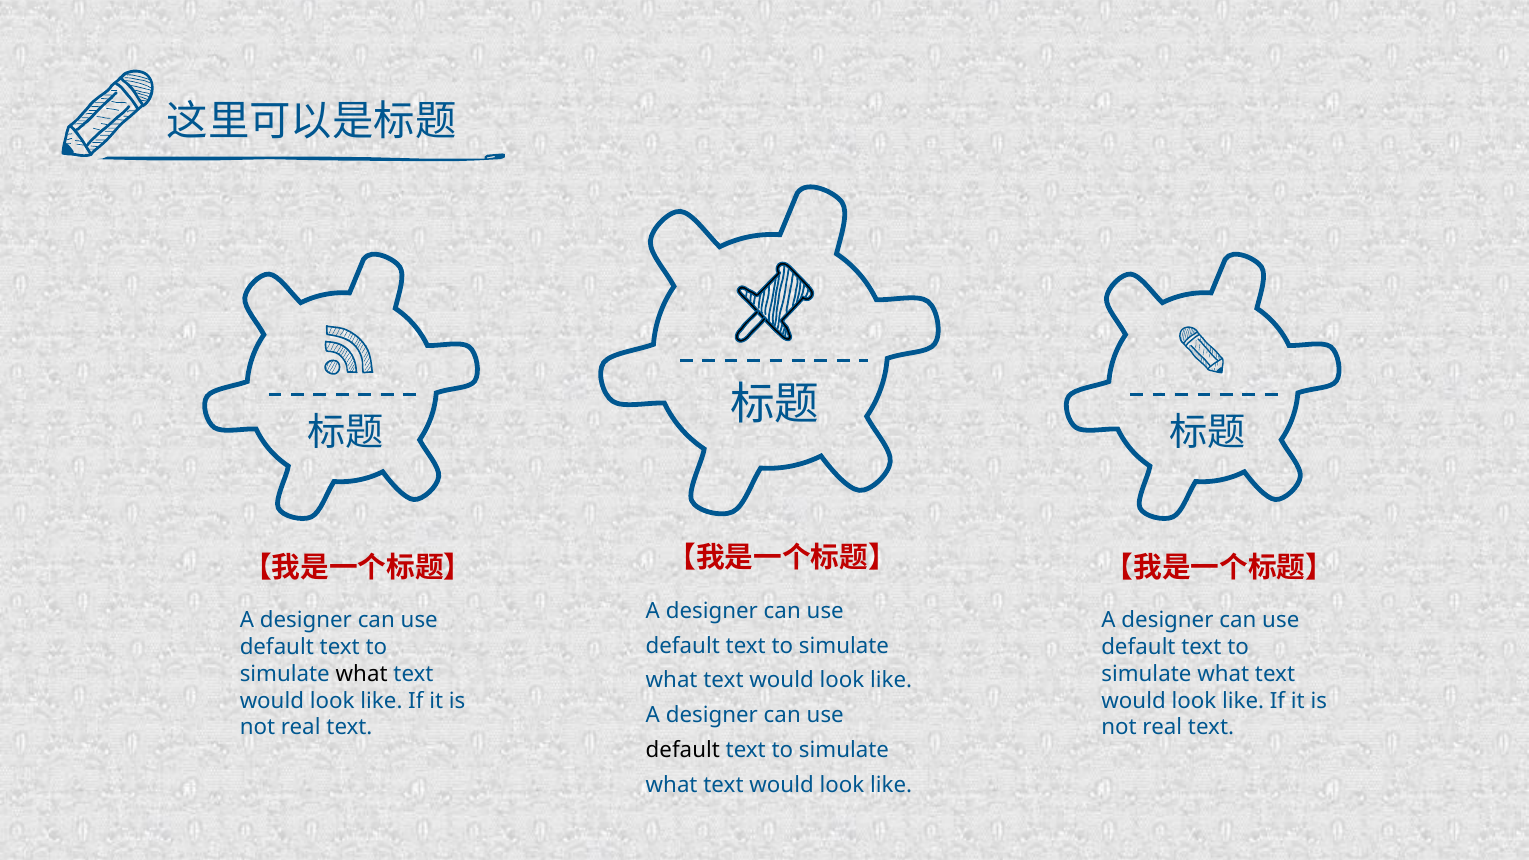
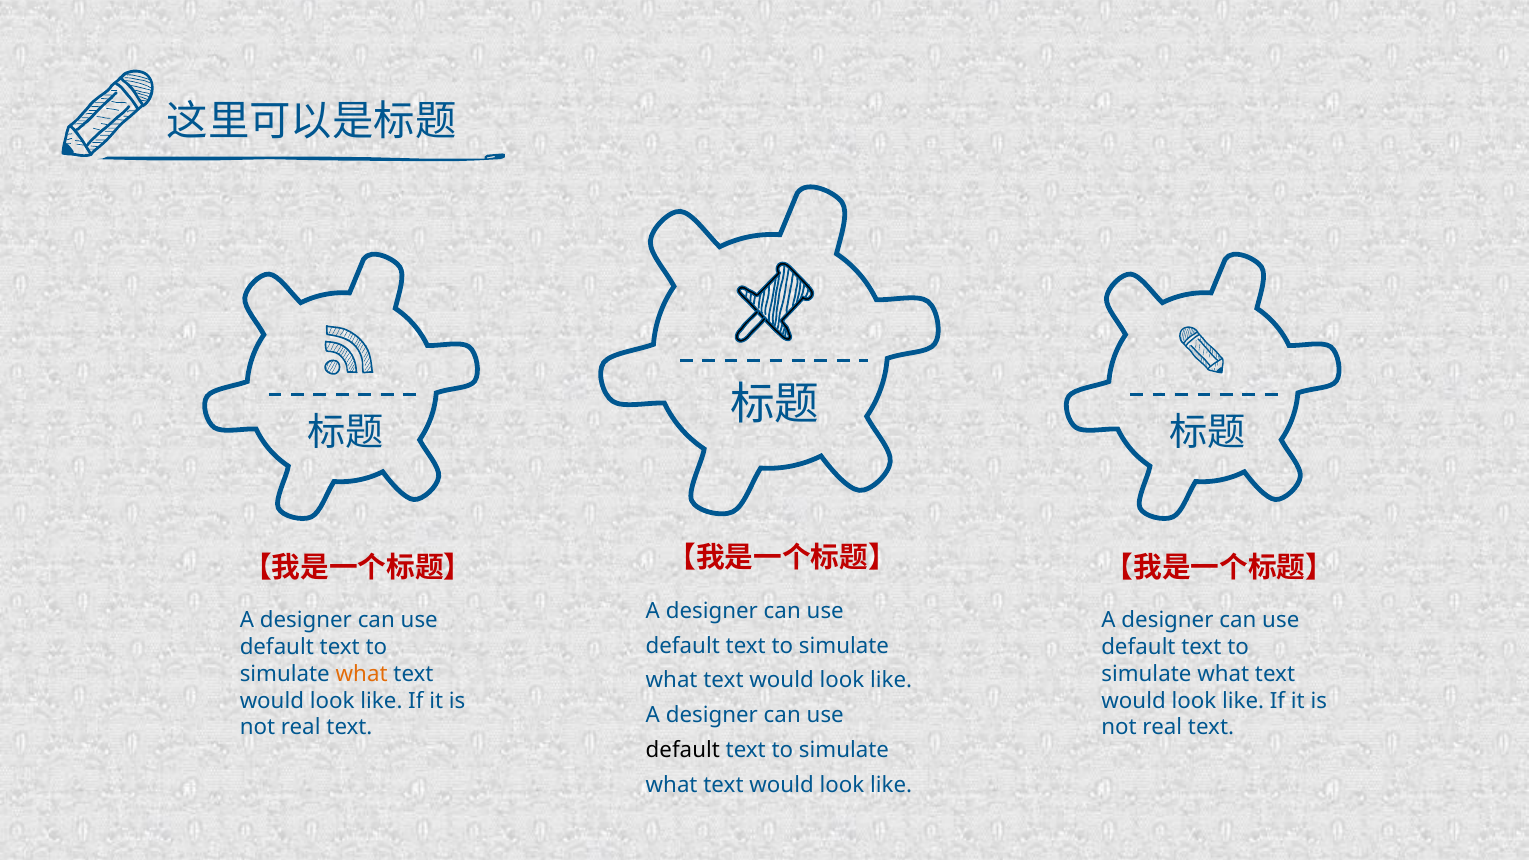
what colour: black -> orange (362, 674)
